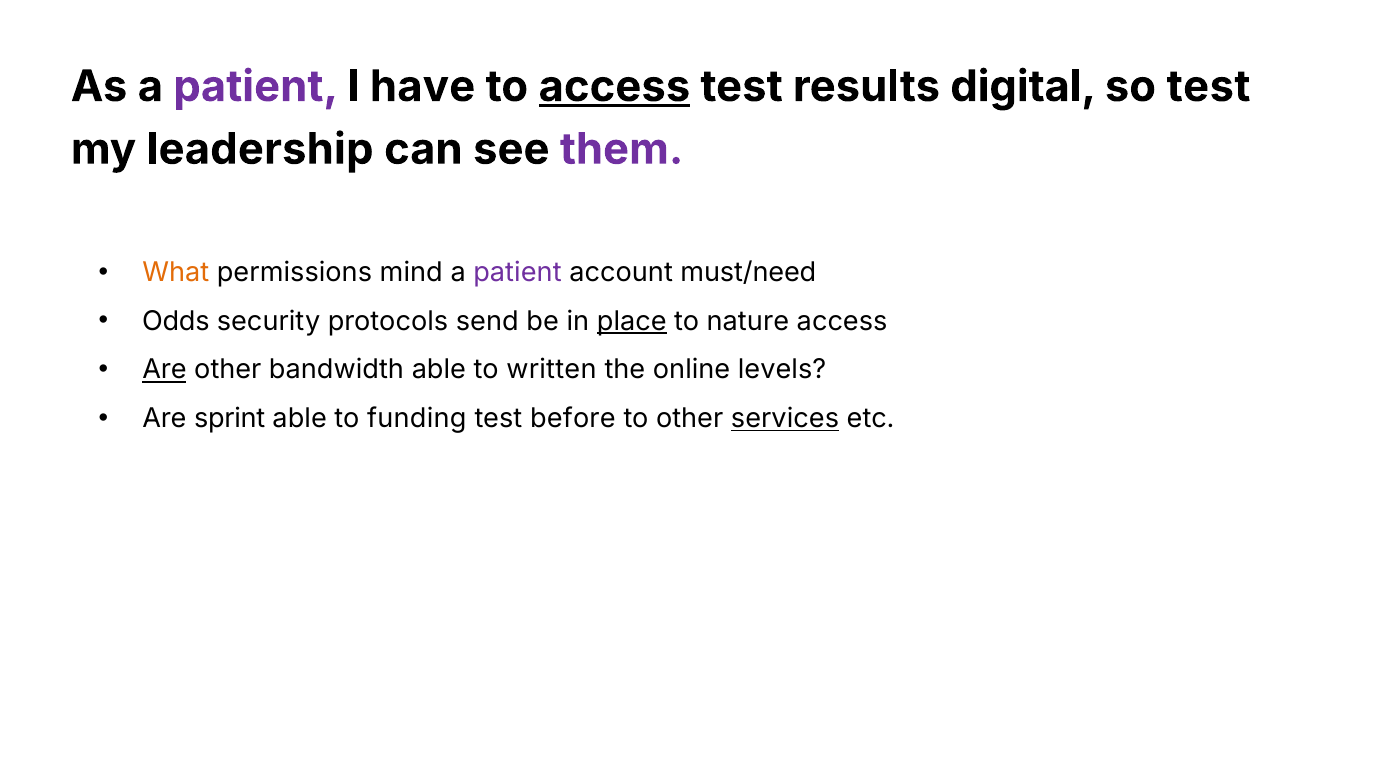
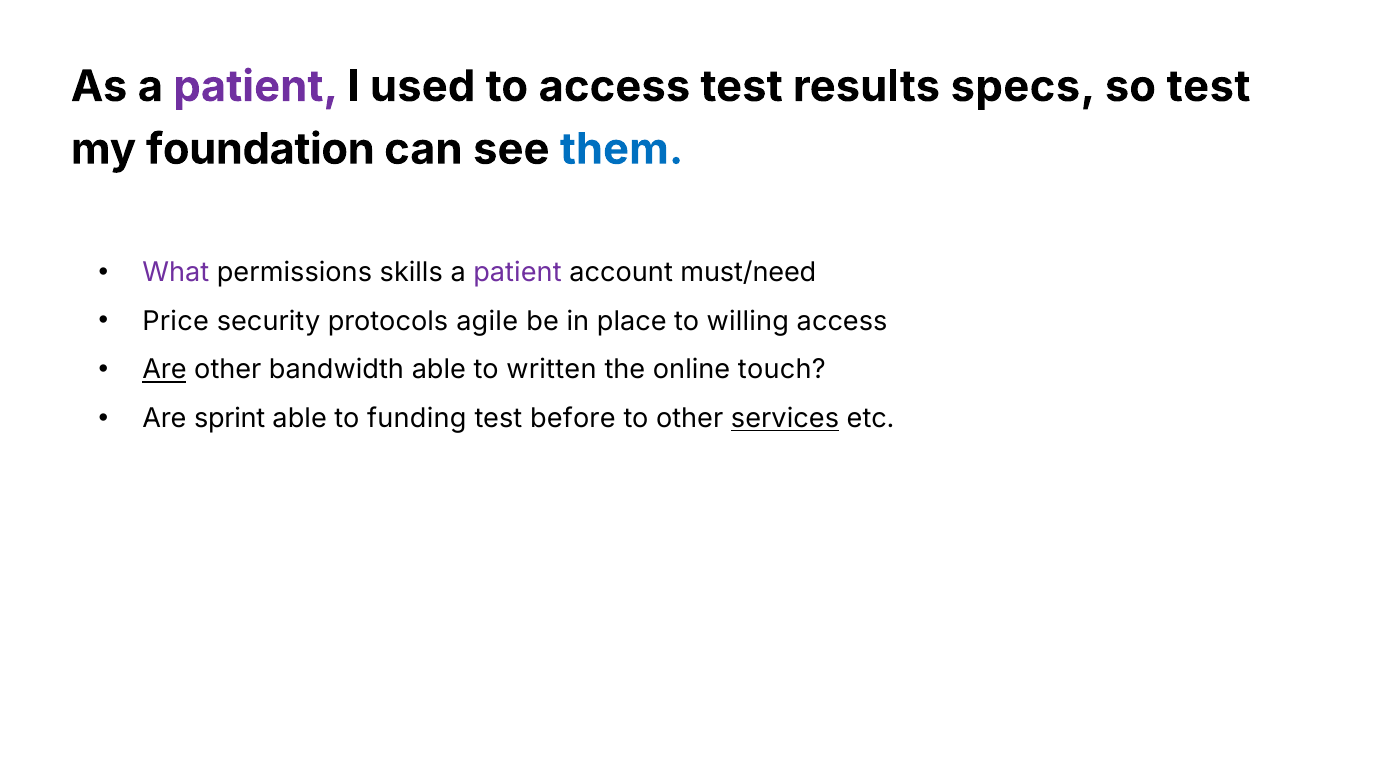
have: have -> used (423, 87)
access underline: present -> none (614, 87)
digital: digital -> specs (1023, 87)
leadership: leadership -> foundation (260, 149)
them colour: purple -> blue (622, 149)
What colour: orange -> purple (176, 273)
mind: mind -> skills (411, 273)
Odds: Odds -> Price (176, 321)
send: send -> agile (487, 321)
place underline: present -> none (632, 321)
nature: nature -> willing (748, 321)
levels: levels -> touch (782, 370)
